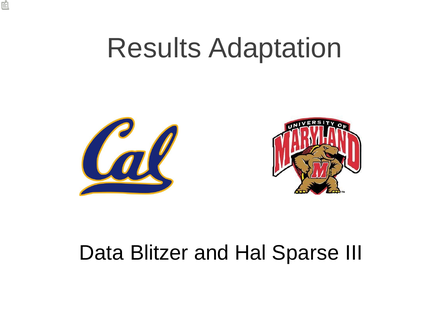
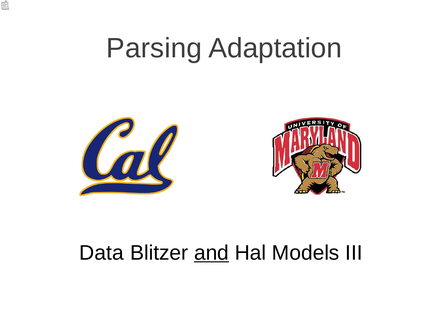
Results: Results -> Parsing (154, 48)
and underline: none -> present (212, 252)
Sparse: Sparse -> Models (306, 252)
